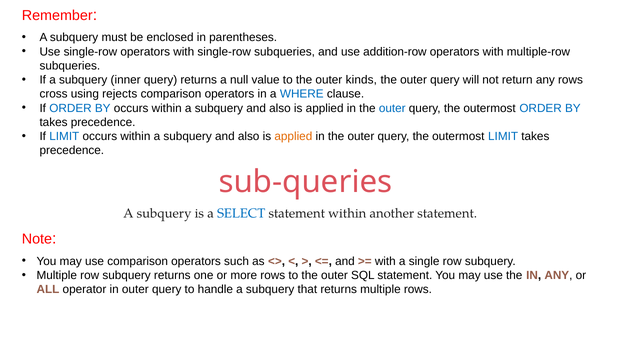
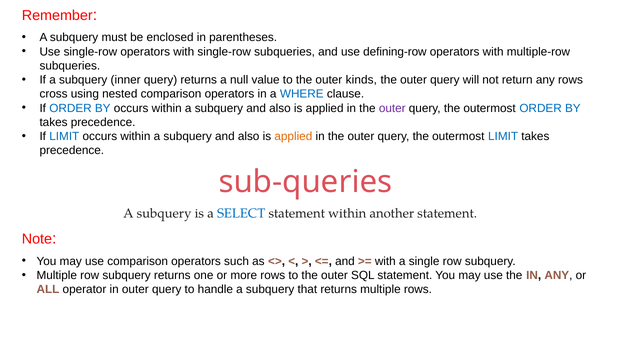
addition-row: addition-row -> defining-row (395, 52)
rejects: rejects -> nested (120, 94)
outer colour: blue -> purple (392, 108)
